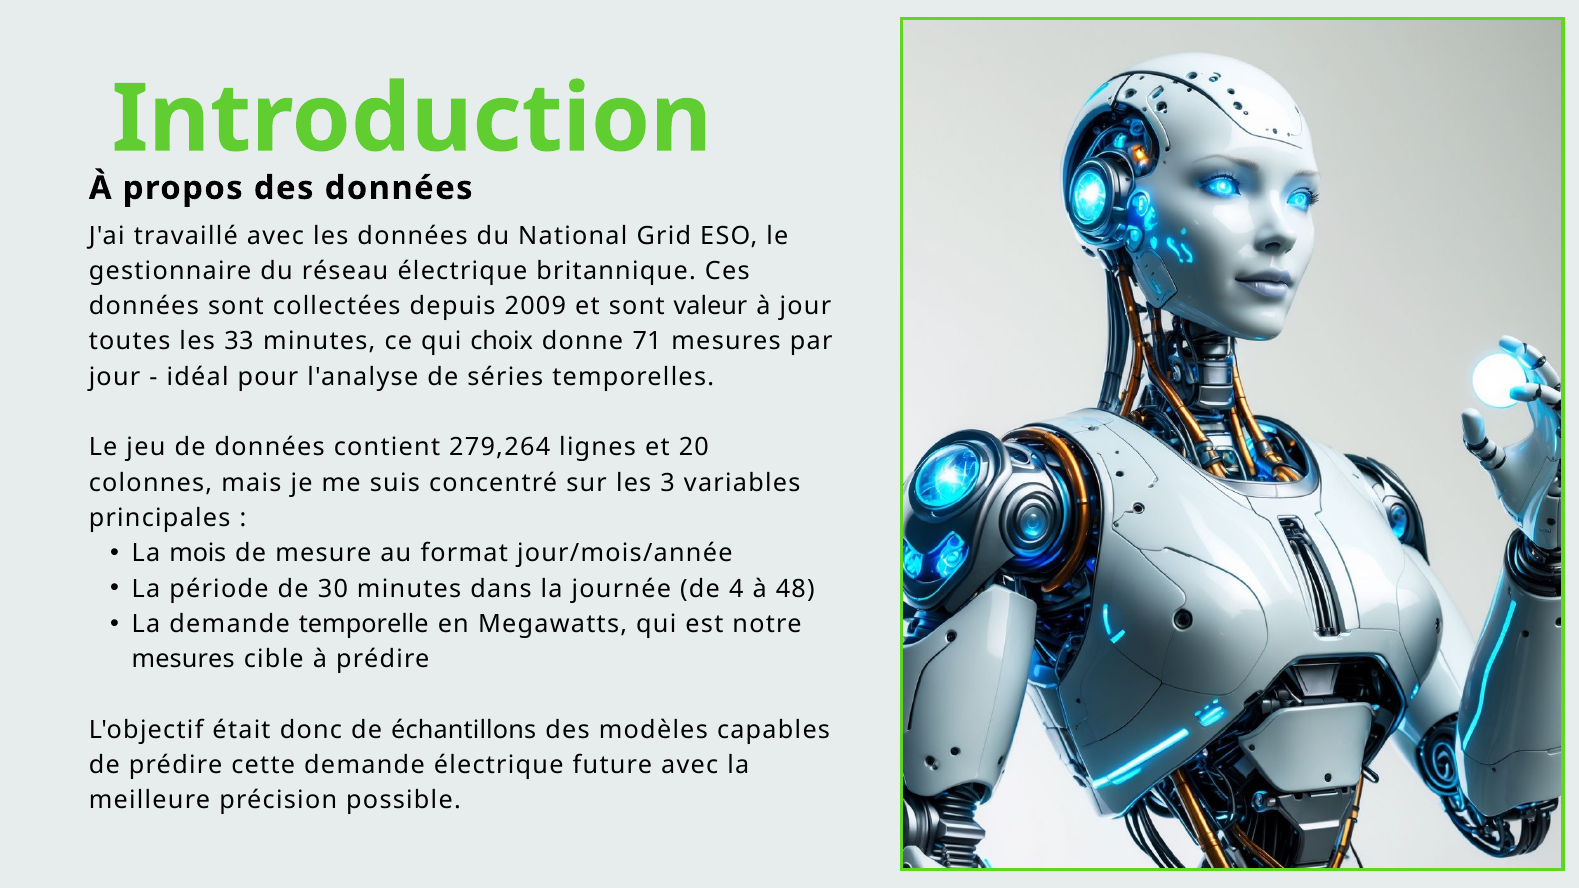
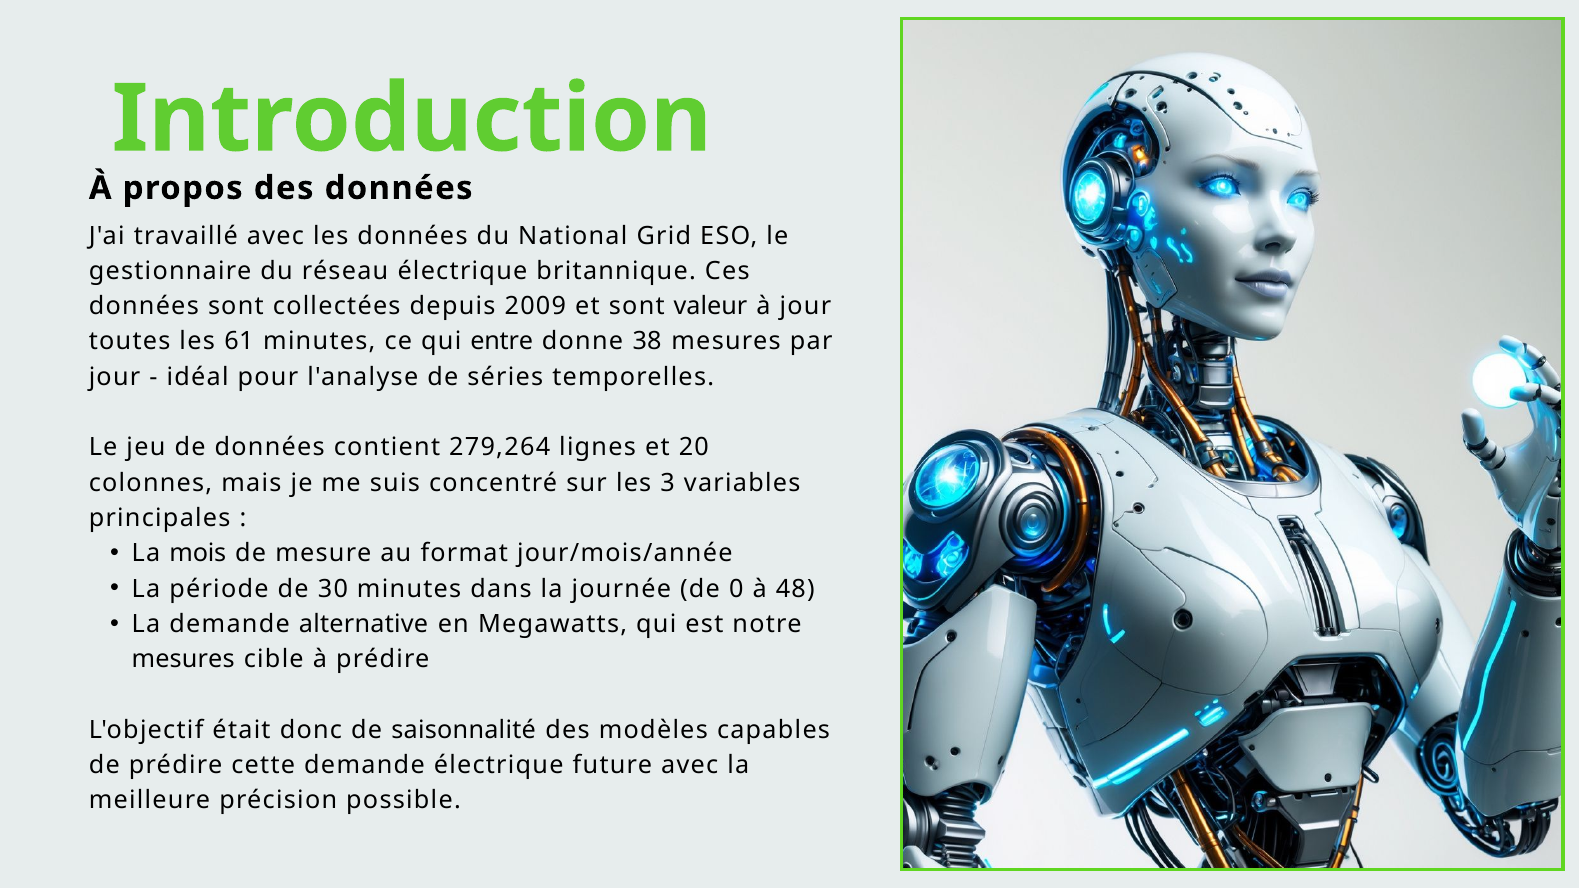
33: 33 -> 61 (239, 342)
choix: choix -> entre (502, 342)
71: 71 -> 38 (647, 342)
4: 4 -> 0 (736, 589)
temporelle: temporelle -> alternative (364, 624)
échantillons: échantillons -> saisonnalité (464, 730)
